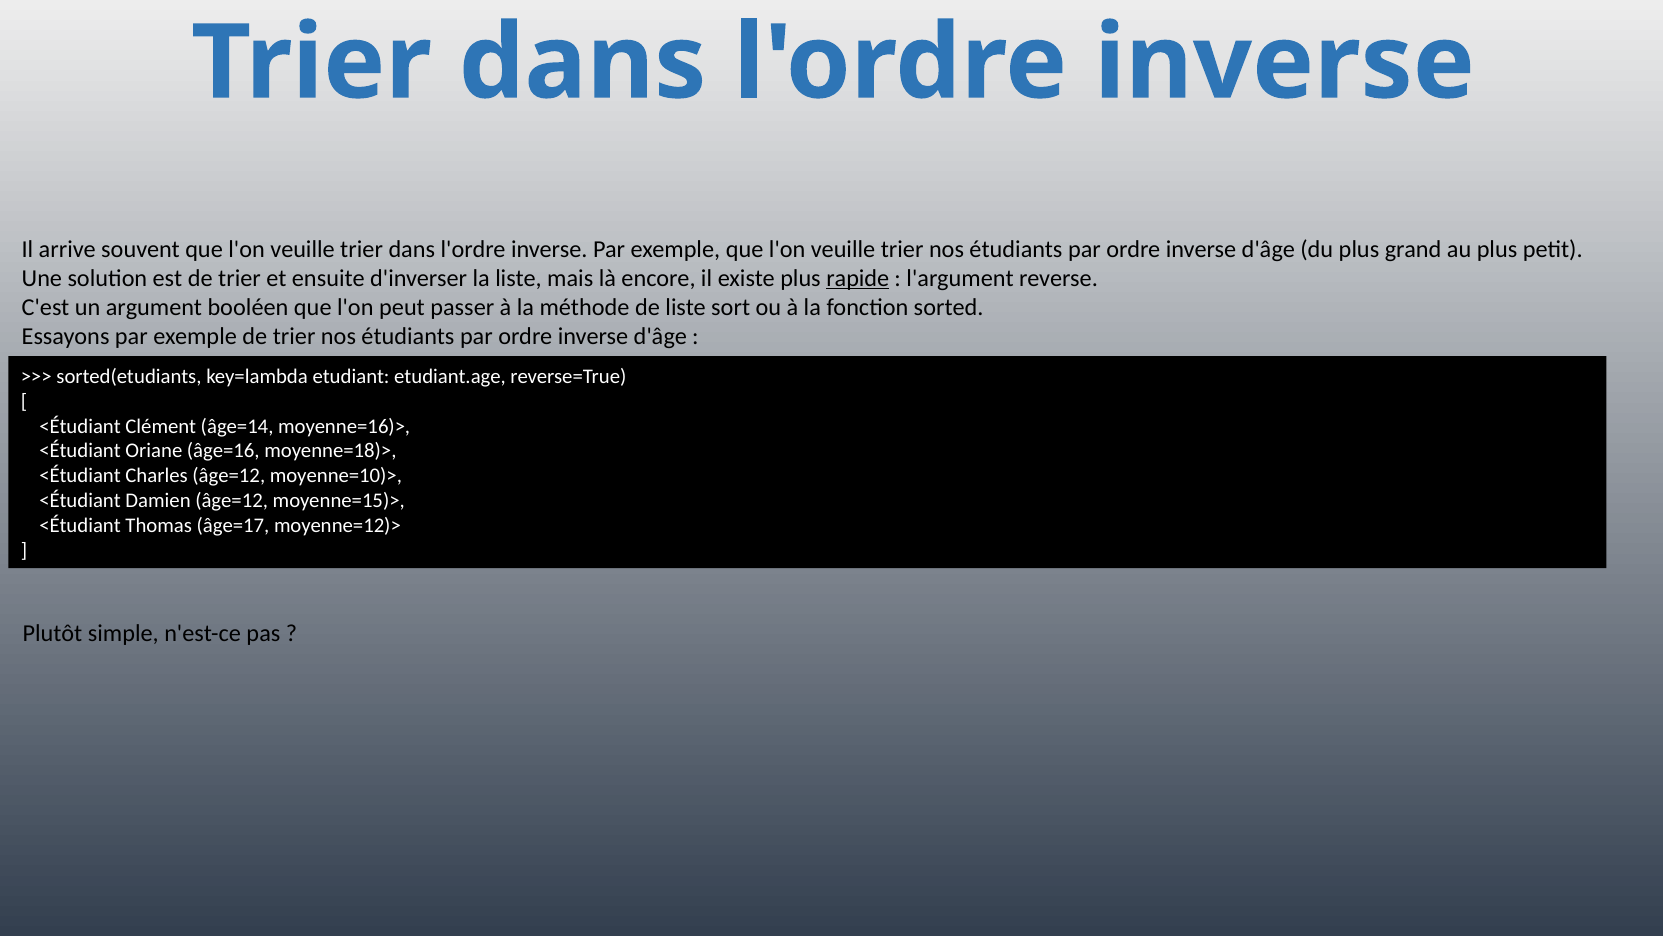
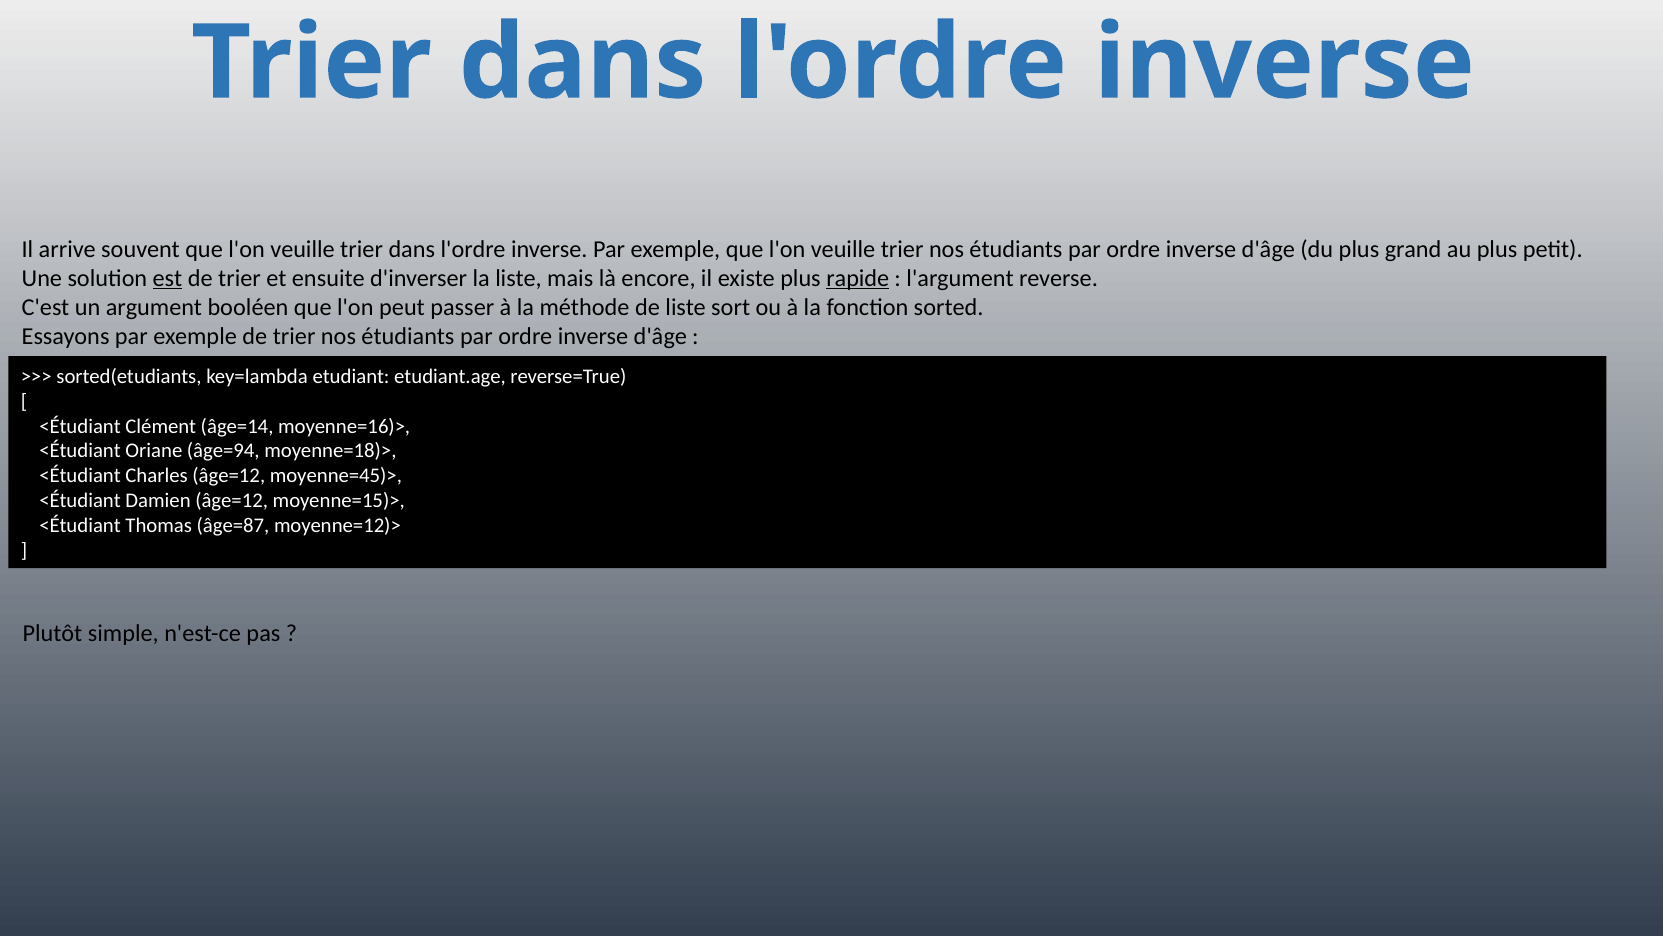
est underline: none -> present (168, 278)
âge=16: âge=16 -> âge=94 (223, 451)
moyenne=10)>: moyenne=10)> -> moyenne=45)> (336, 476)
âge=17: âge=17 -> âge=87 (233, 526)
